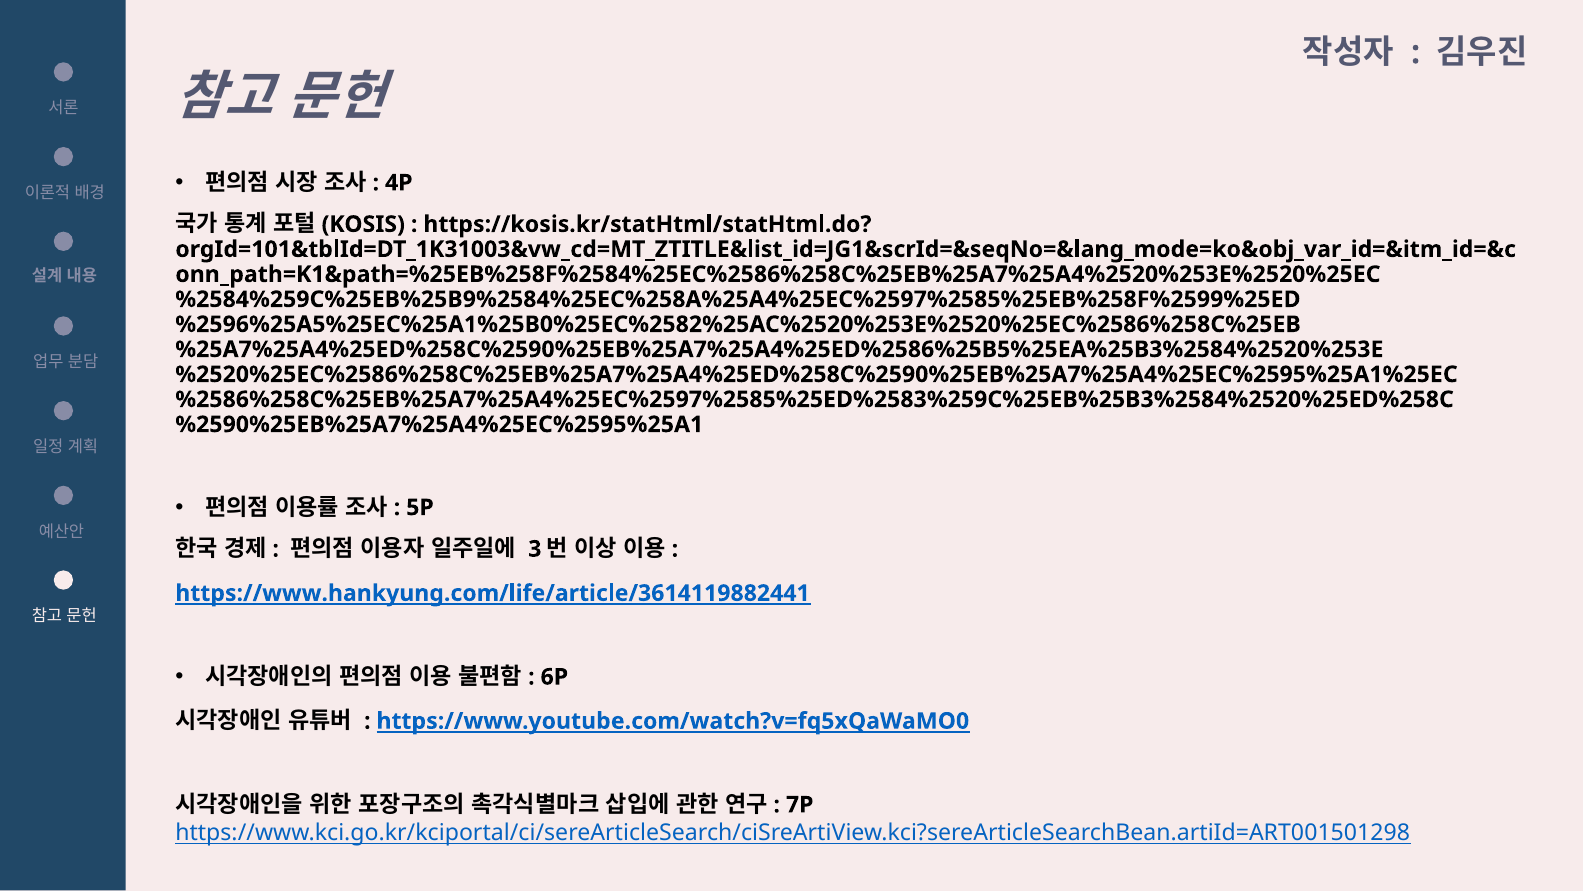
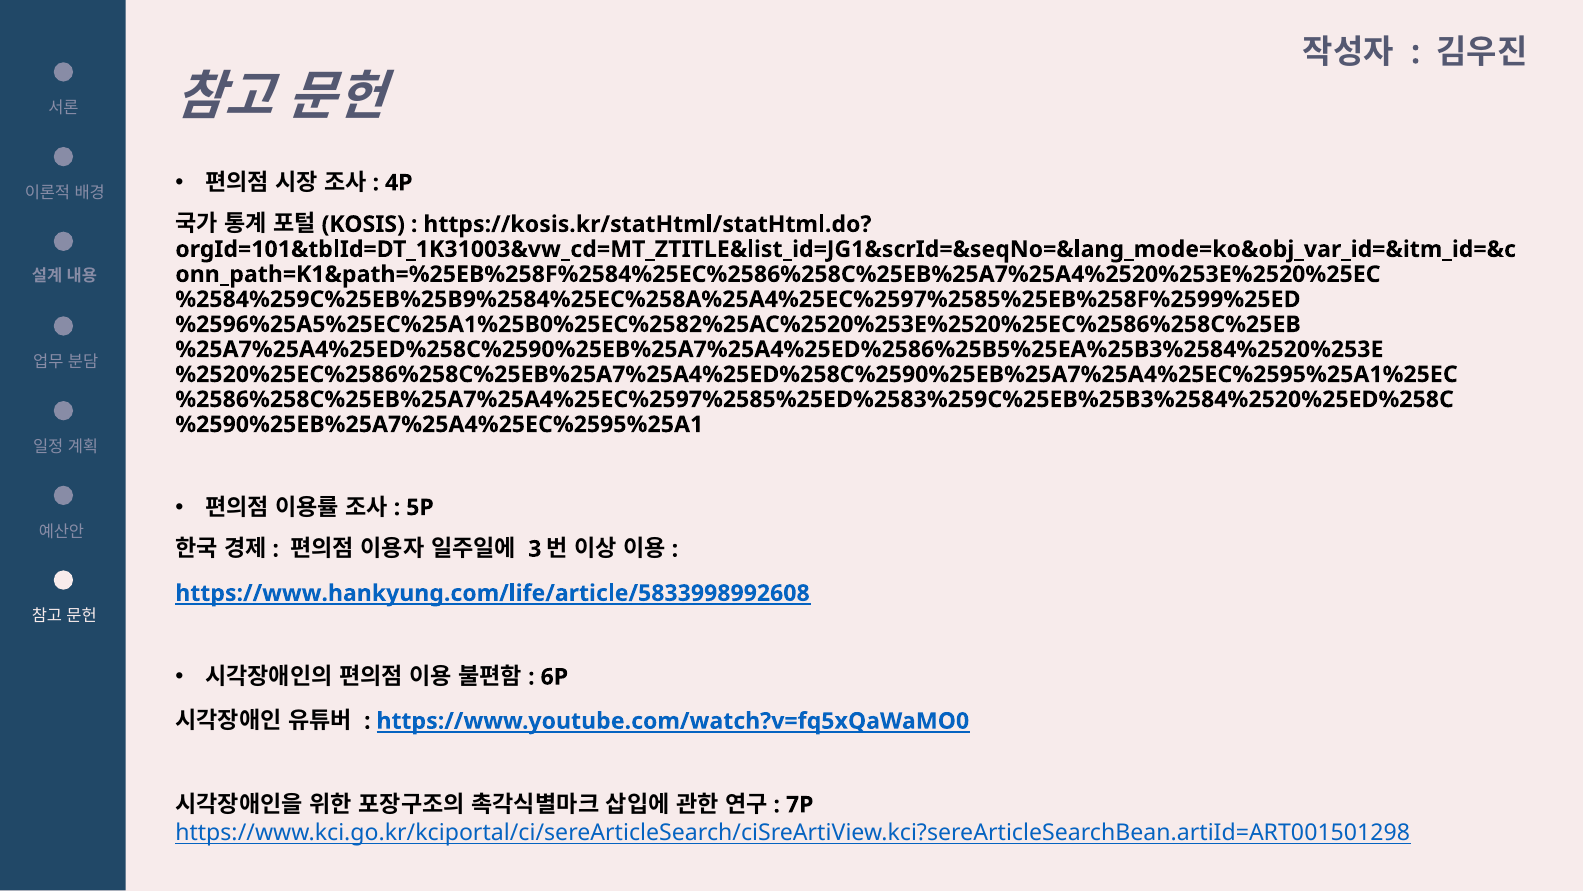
https://www.hankyung.com/life/article/3614119882441: https://www.hankyung.com/life/article/3614119882441 -> https://www.hankyung.com/life/article/5833998992608 (493, 593)
